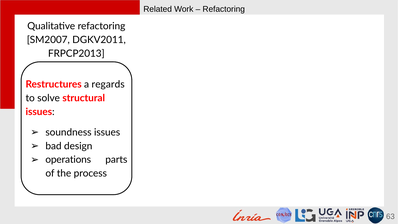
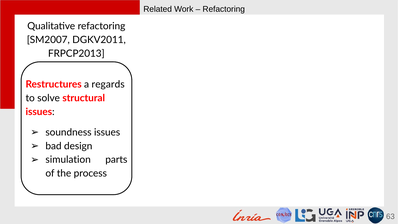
operations: operations -> simulation (68, 160)
